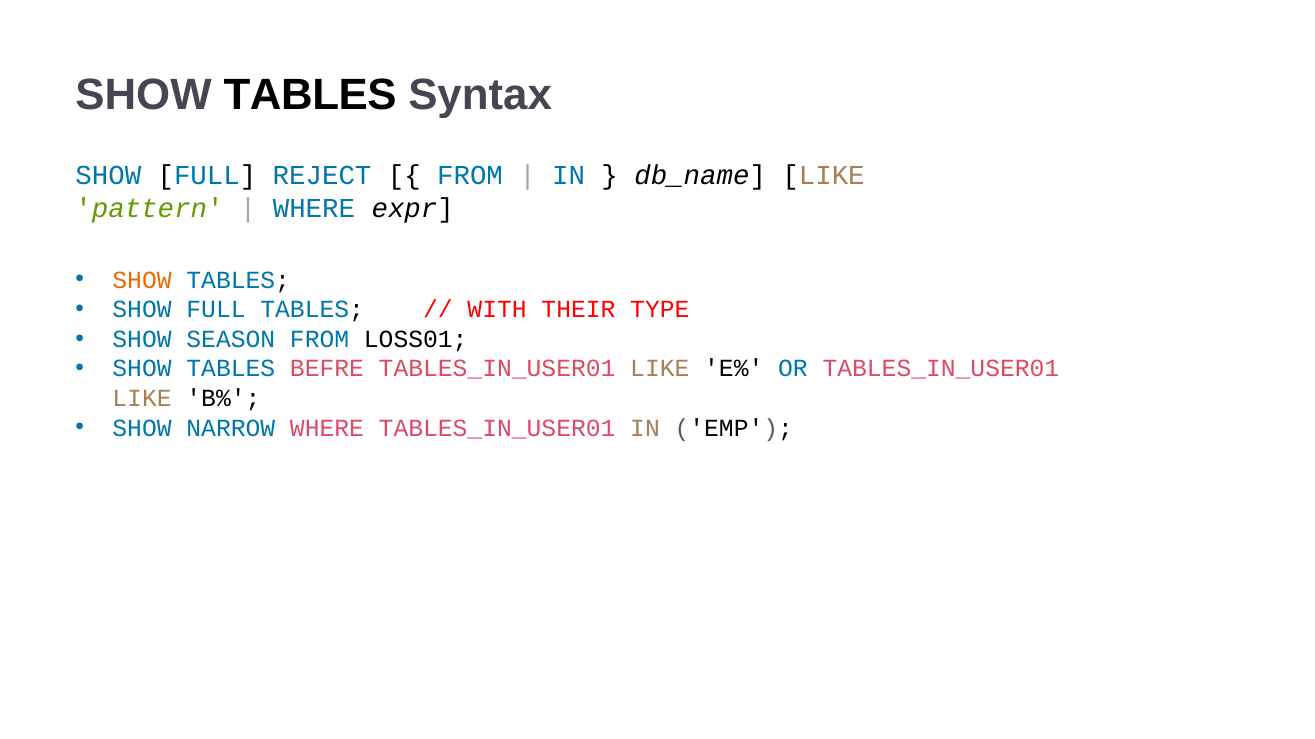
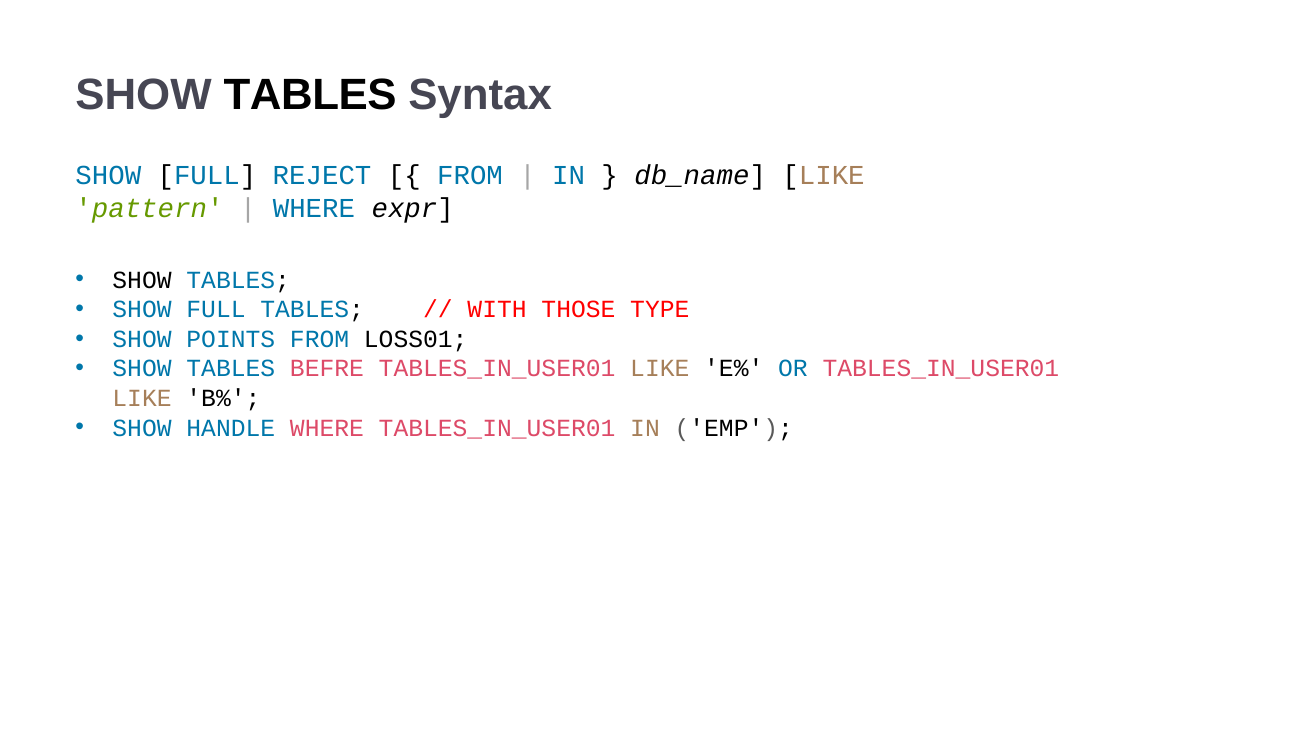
SHOW colour: orange -> black (142, 280)
THEIR: THEIR -> THOSE (578, 310)
SEASON: SEASON -> POINTS (231, 340)
NARROW: NARROW -> HANDLE (231, 428)
